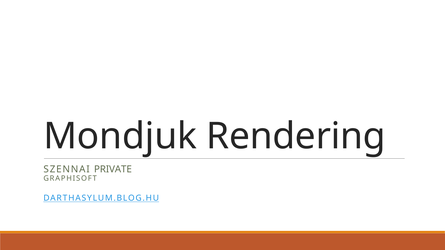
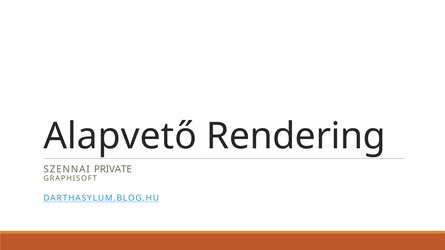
Mondjuk: Mondjuk -> Alapvető (120, 136)
